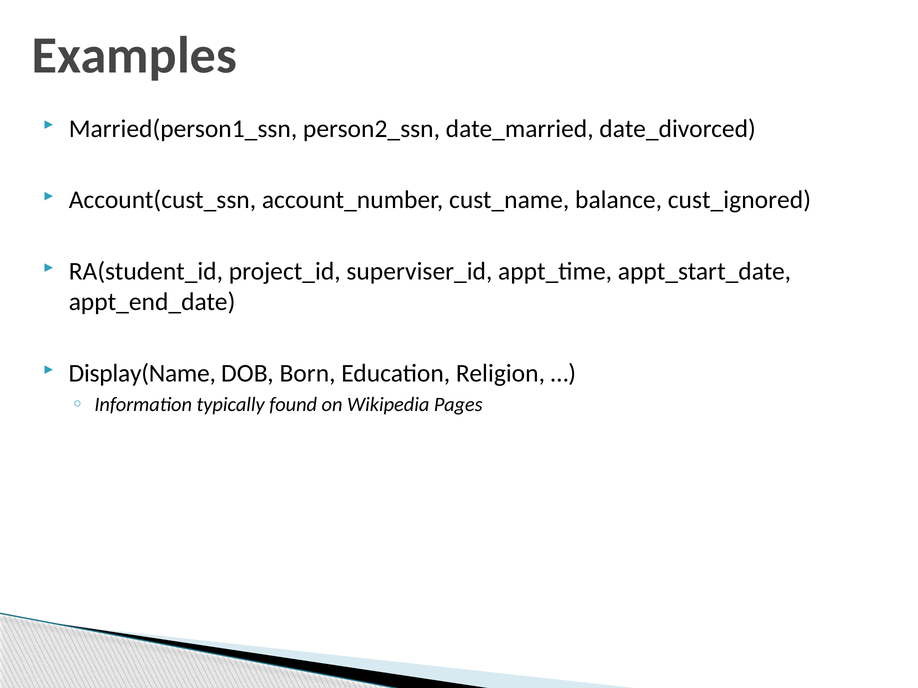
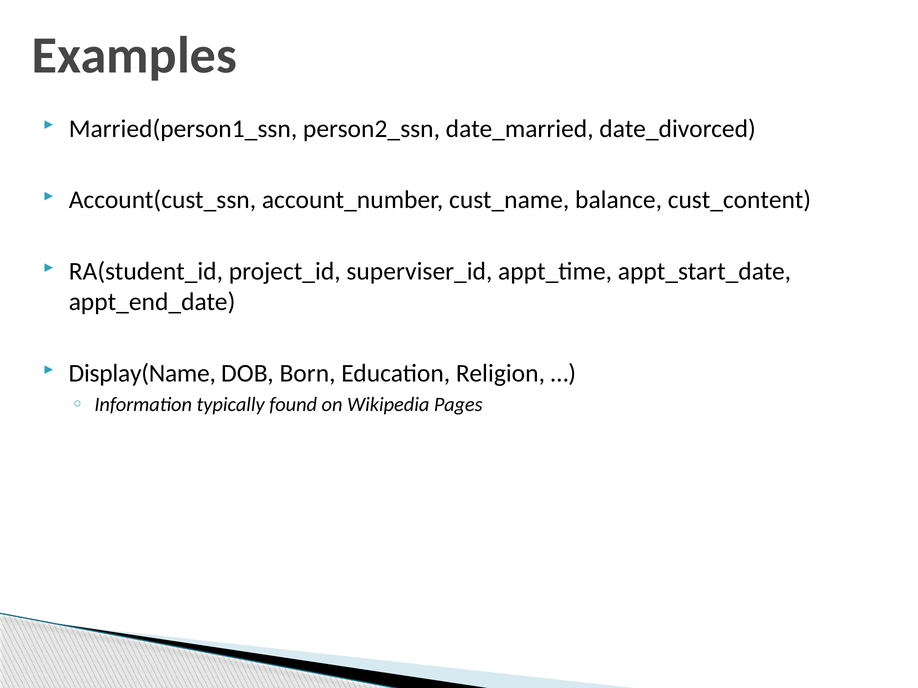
cust_ignored: cust_ignored -> cust_content (739, 200)
